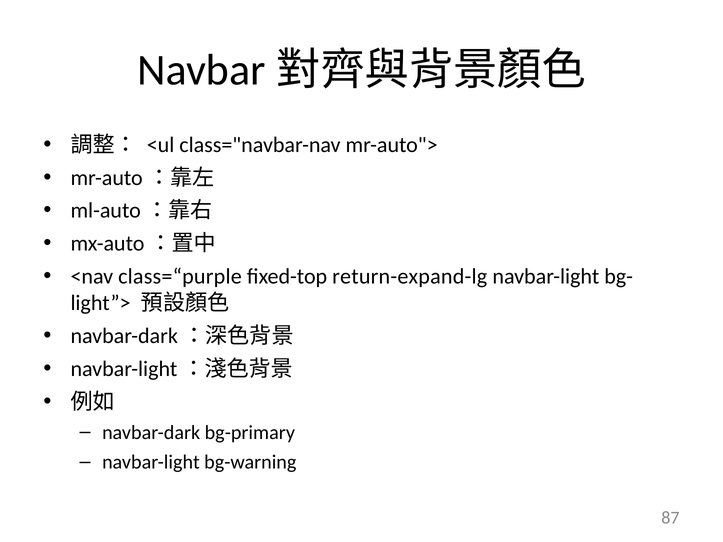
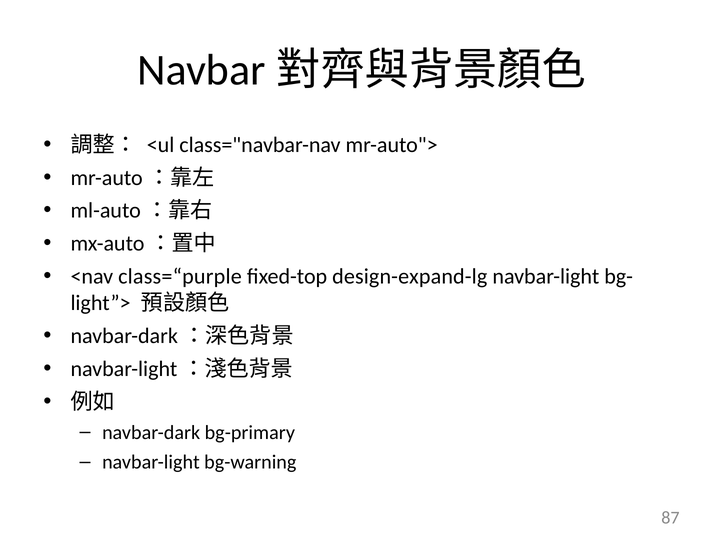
return-expand-lg: return-expand-lg -> design-expand-lg (410, 277)
